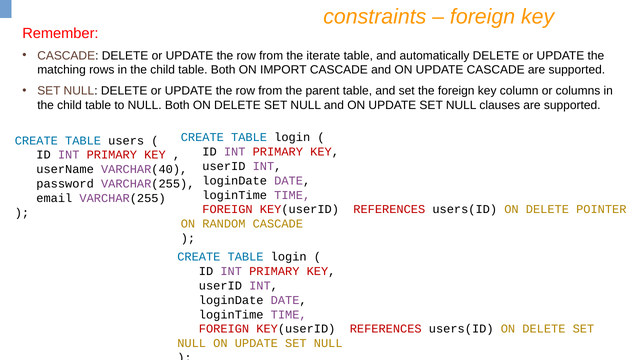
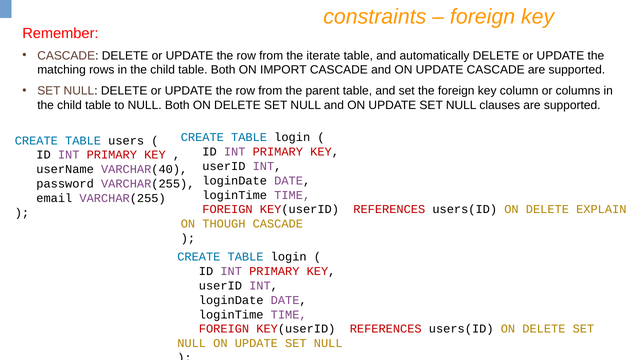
POINTER: POINTER -> EXPLAIN (601, 209)
RANDOM: RANDOM -> THOUGH (224, 224)
